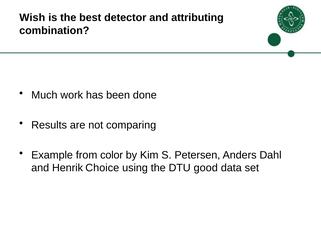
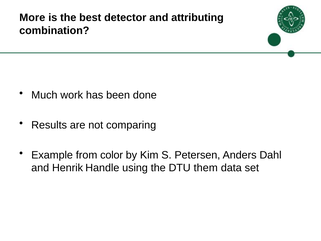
Wish: Wish -> More (32, 18)
Choice: Choice -> Handle (102, 168)
good: good -> them (206, 168)
